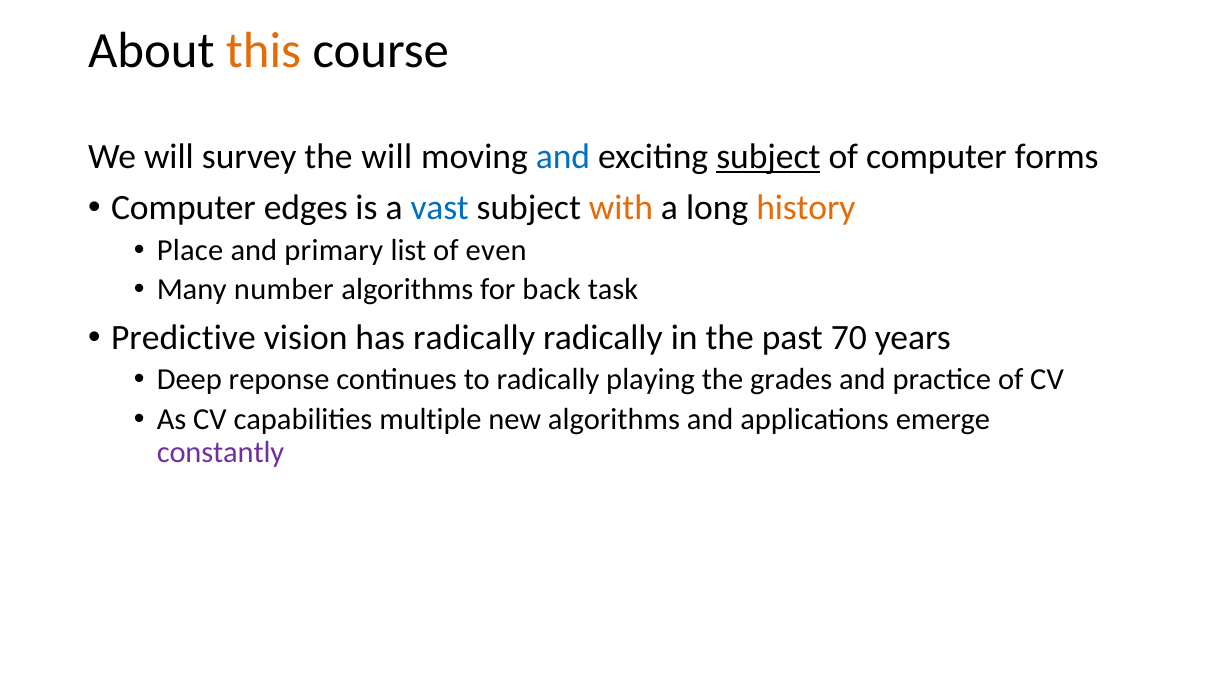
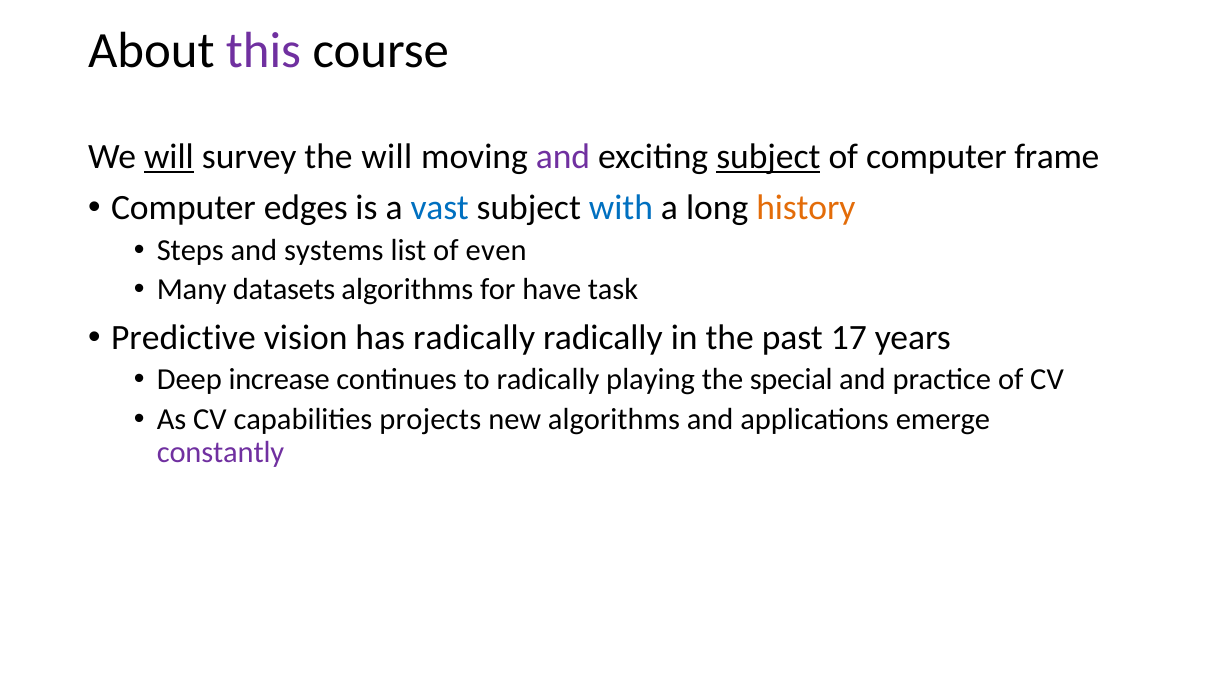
this colour: orange -> purple (264, 51)
will underline: none -> present (169, 157)
and colour: blue -> purple (563, 157)
forms: forms -> frame (1057, 157)
with colour: orange -> blue (621, 208)
Place: Place -> Steps (190, 250)
primary: primary -> systems (334, 250)
number: number -> datasets (284, 290)
back: back -> have (552, 290)
70: 70 -> 17 (849, 338)
reponse: reponse -> increase (279, 380)
grades: grades -> special (791, 380)
multiple: multiple -> projects (430, 419)
